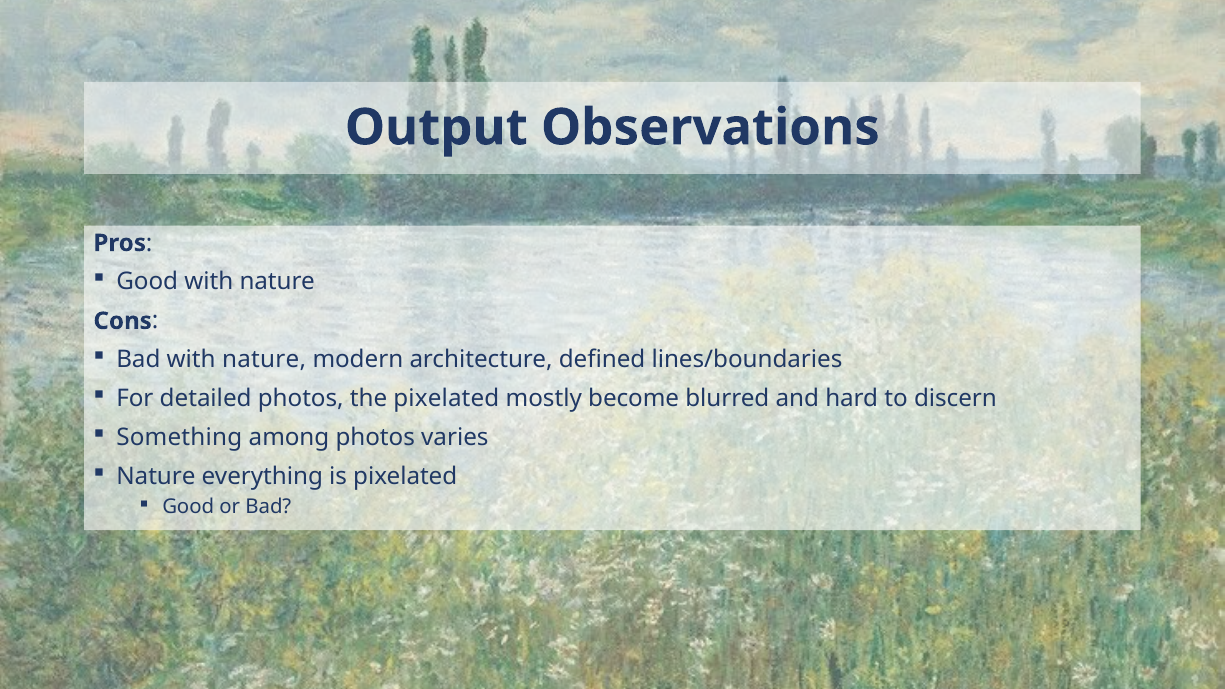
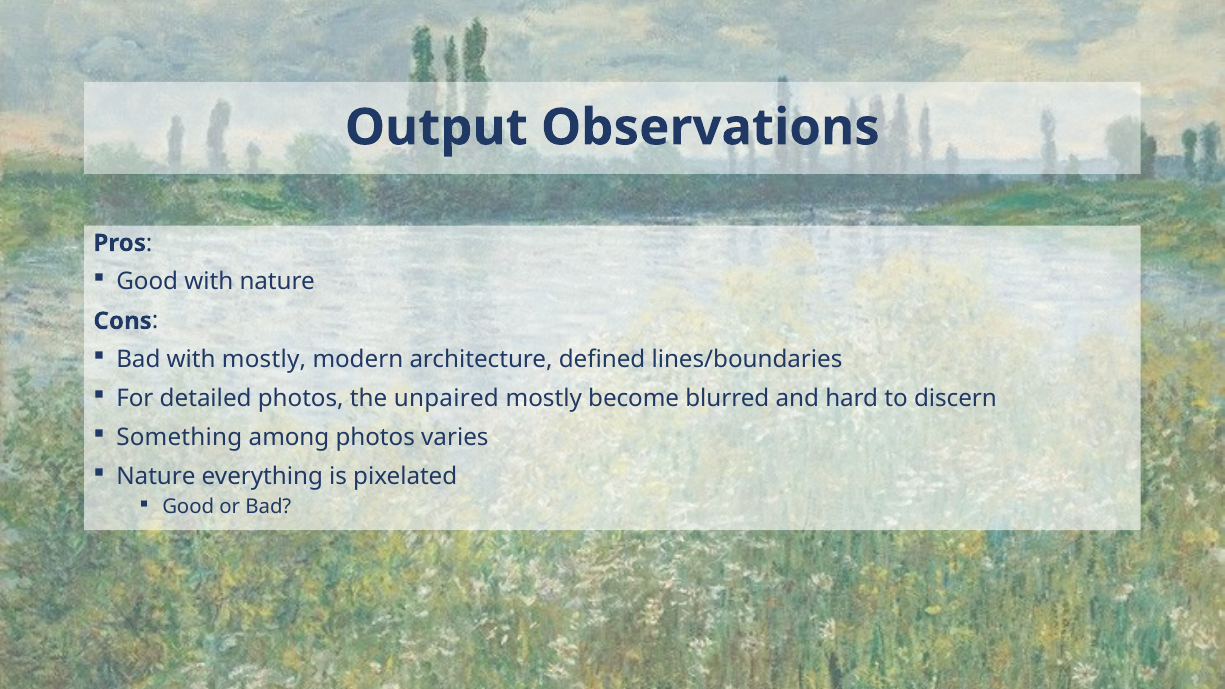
Bad with nature: nature -> mostly (264, 360)
the pixelated: pixelated -> unpaired (446, 399)
